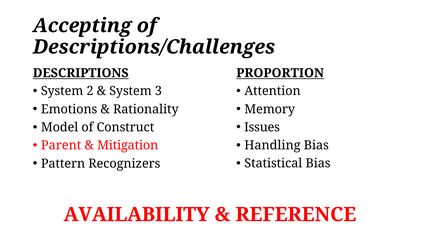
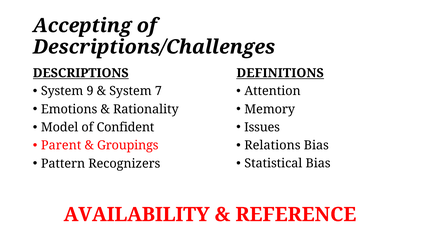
PROPORTION: PROPORTION -> DEFINITIONS (280, 73)
2: 2 -> 9 (90, 91)
3: 3 -> 7 (158, 91)
Construct: Construct -> Confident (125, 127)
Handling: Handling -> Relations (272, 145)
Mitigation: Mitigation -> Groupings (128, 145)
